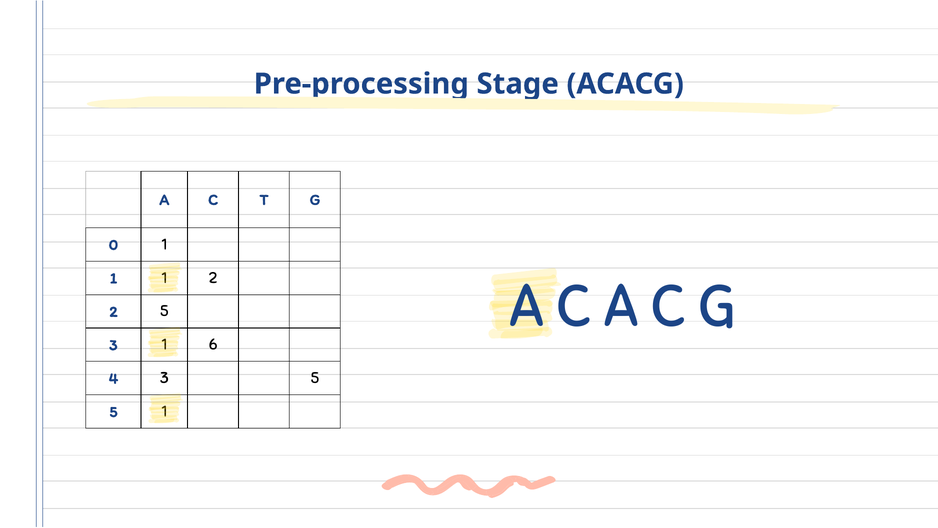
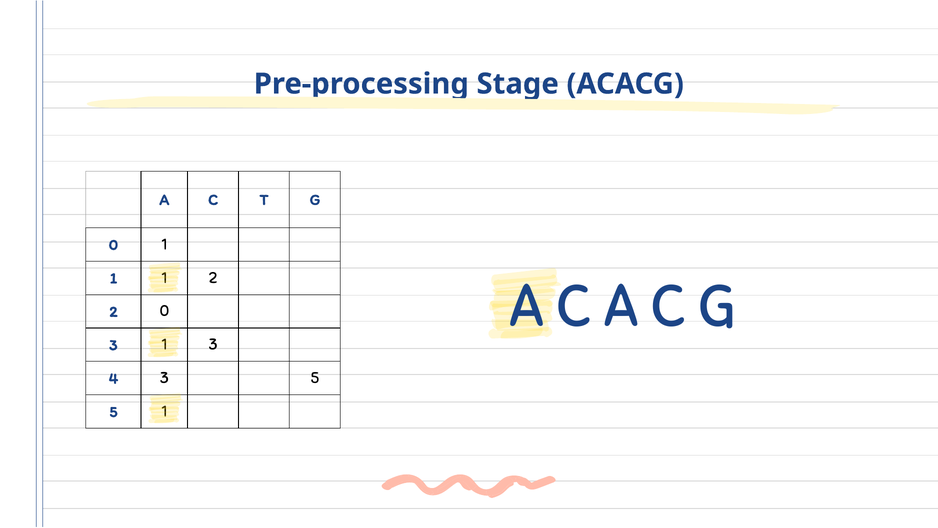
2 5: 5 -> 0 (164, 311)
6: 6 -> 3 (213, 345)
